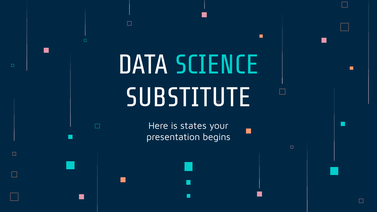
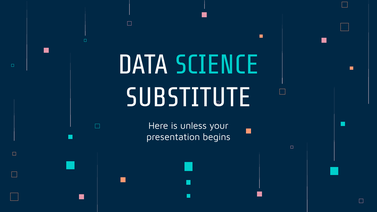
states: states -> unless (193, 126)
